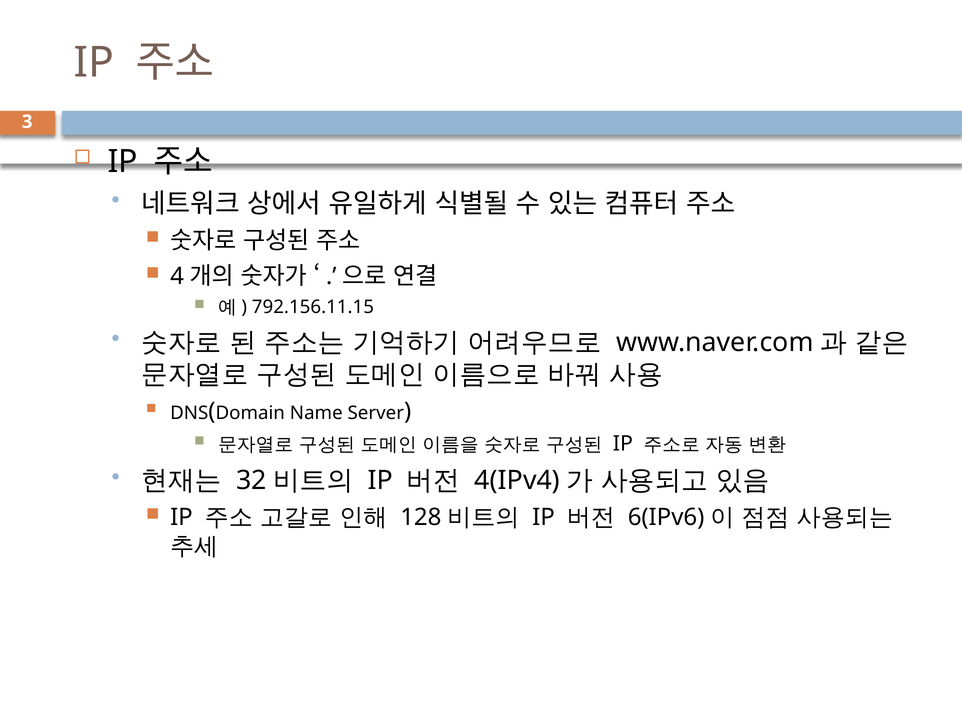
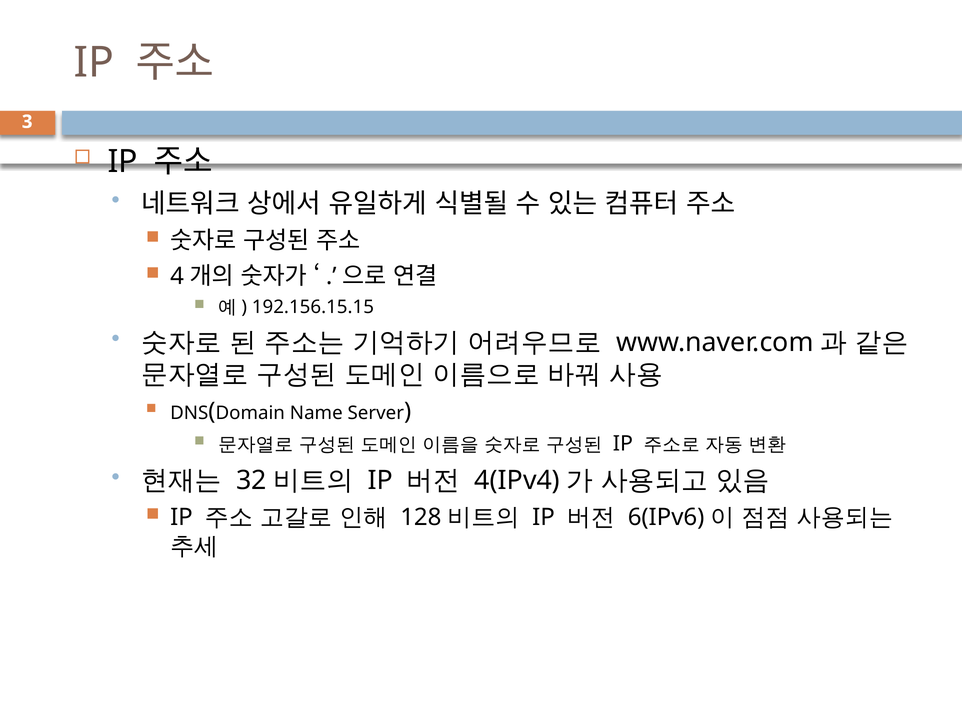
792.156.11.15: 792.156.11.15 -> 192.156.15.15 (313, 307)
